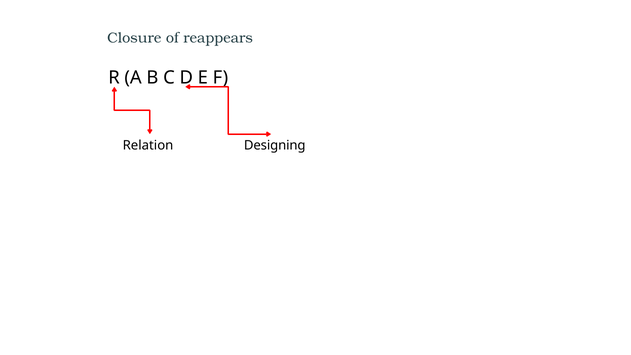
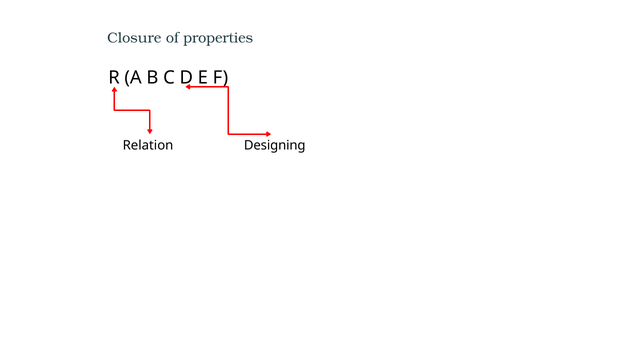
reappears: reappears -> properties (218, 38)
